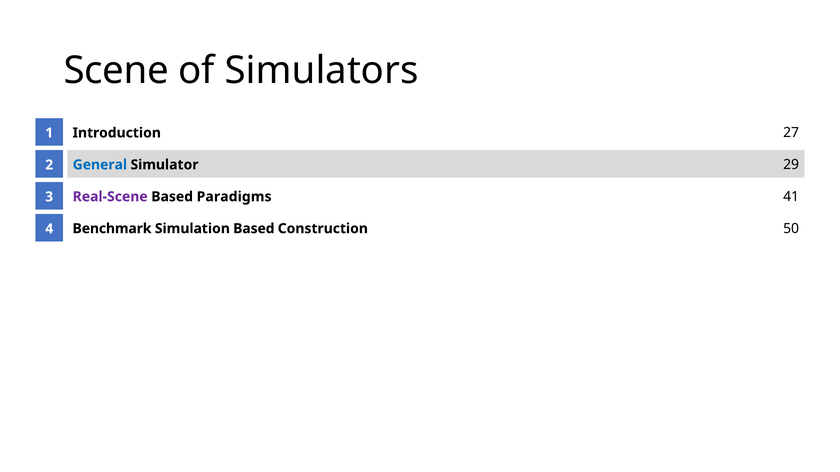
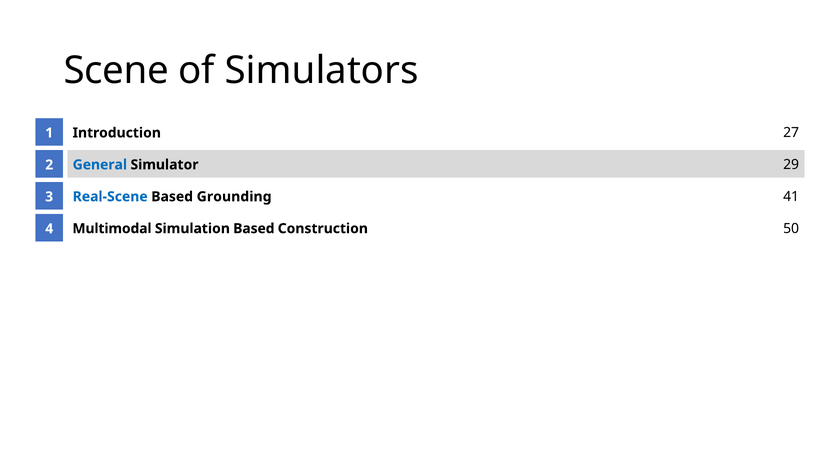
Real-Scene colour: purple -> blue (110, 197)
Paradigms: Paradigms -> Grounding (234, 197)
Benchmark: Benchmark -> Multimodal (112, 229)
